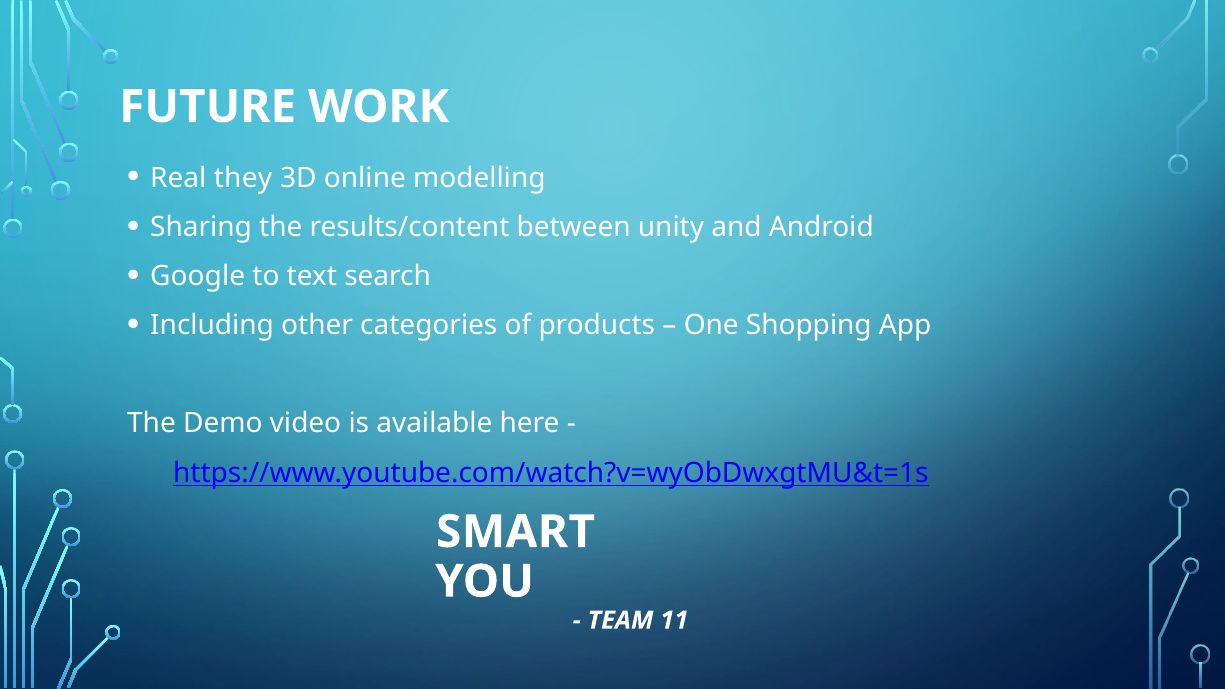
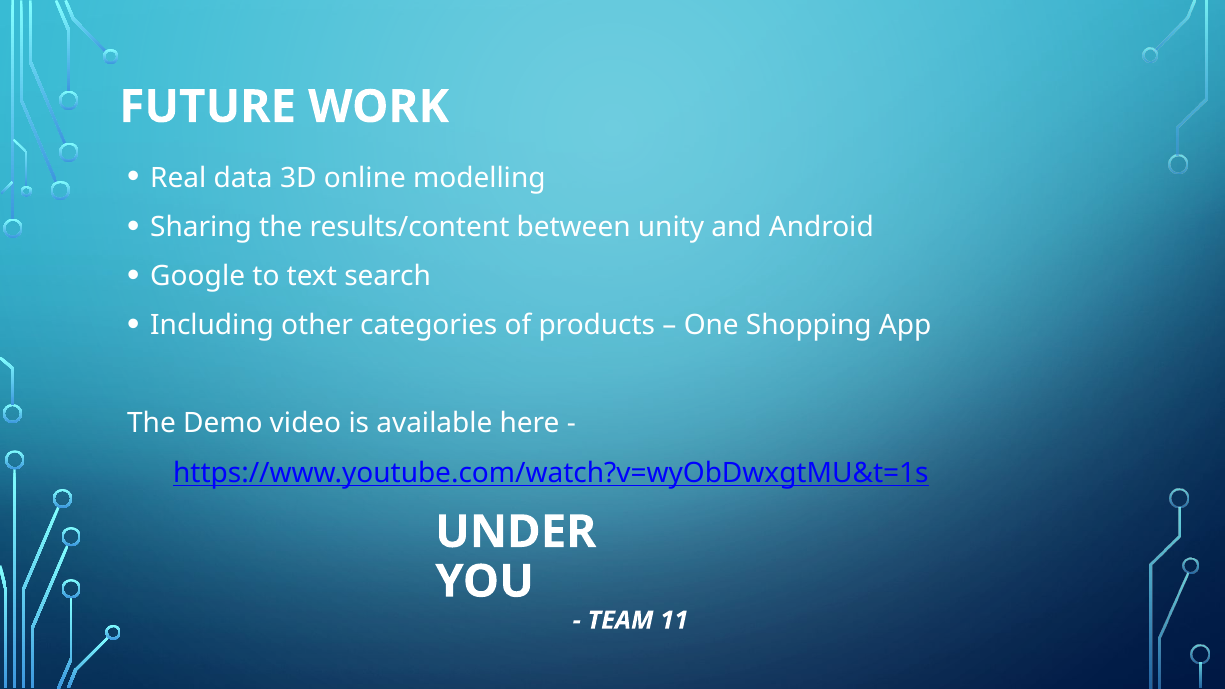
they: they -> data (243, 178)
SMART: SMART -> UNDER (516, 532)
